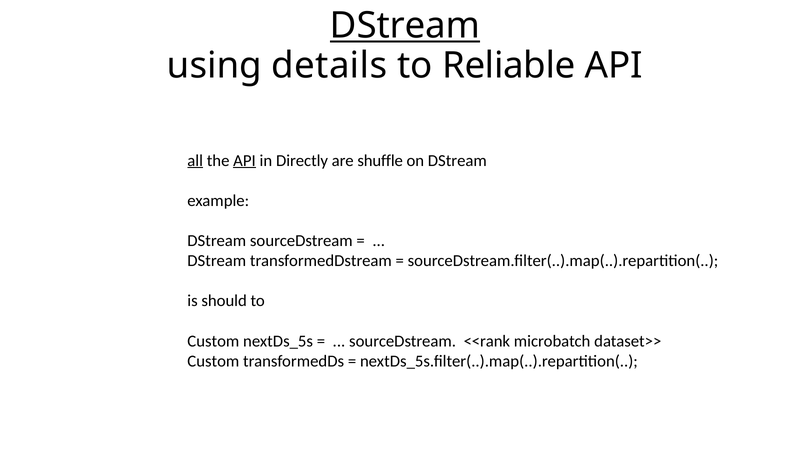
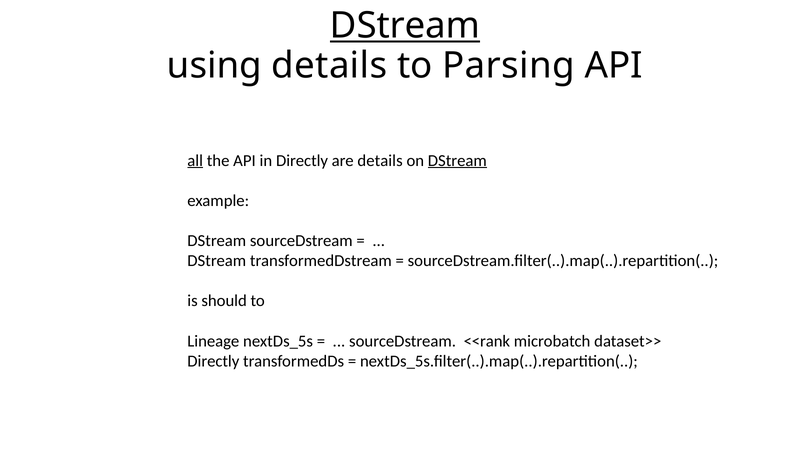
Reliable: Reliable -> Parsing (508, 65)
API underline: present -> none (245, 161)
are shuffle: shuffle -> details (380, 161)
DStream underline: none -> present (457, 161)
Custom: Custom -> Lineage (213, 341)
Custom: Custom -> Directly (213, 361)
